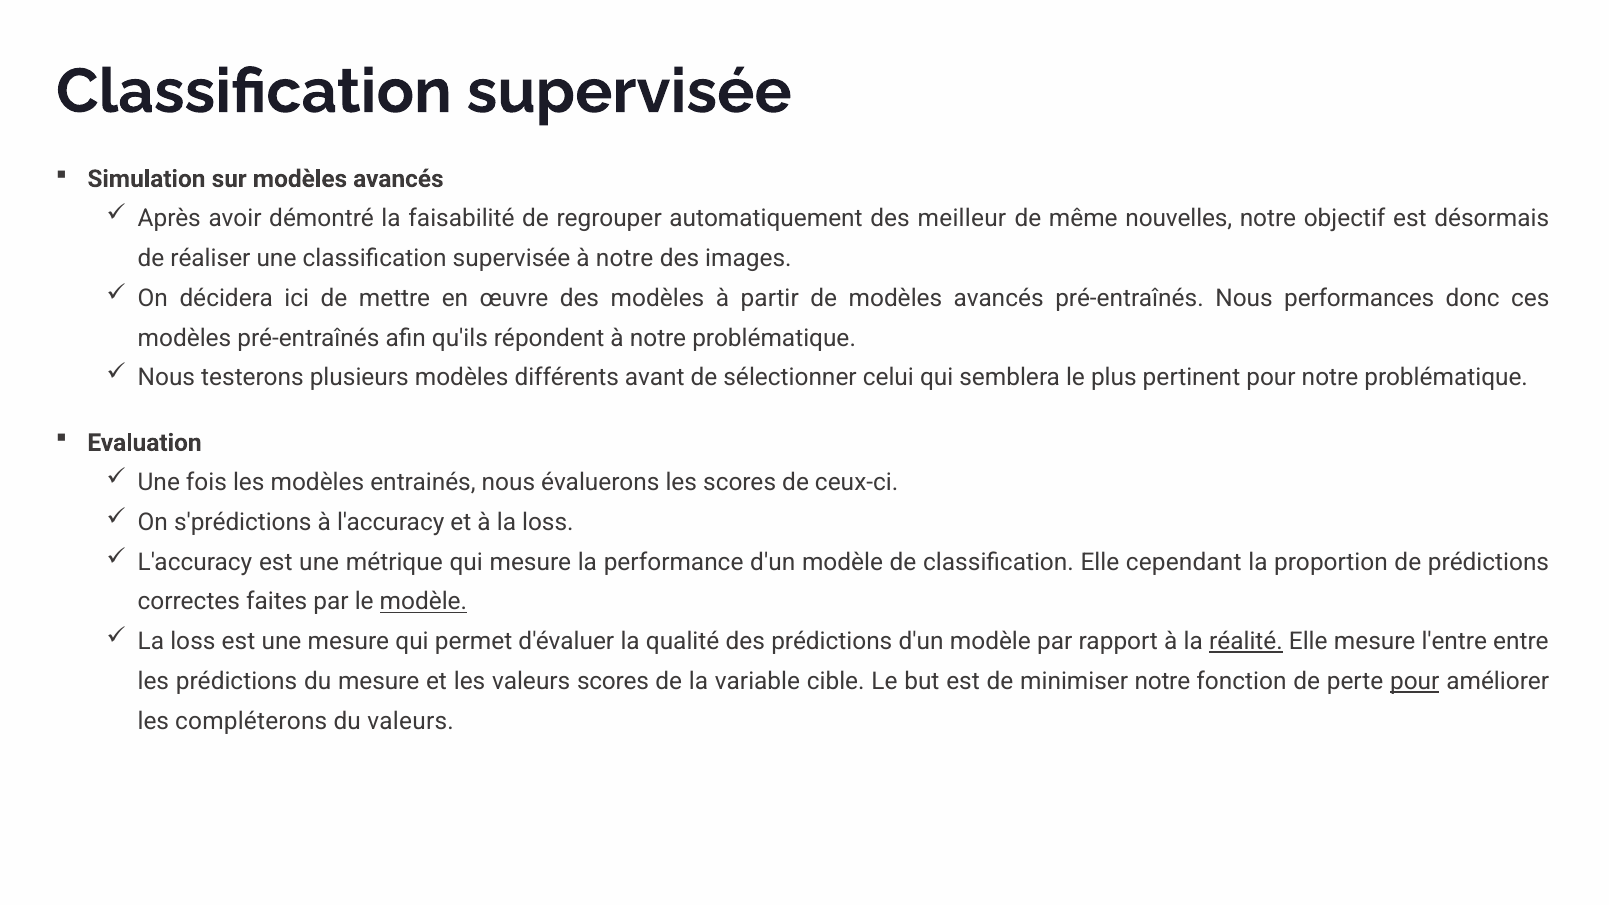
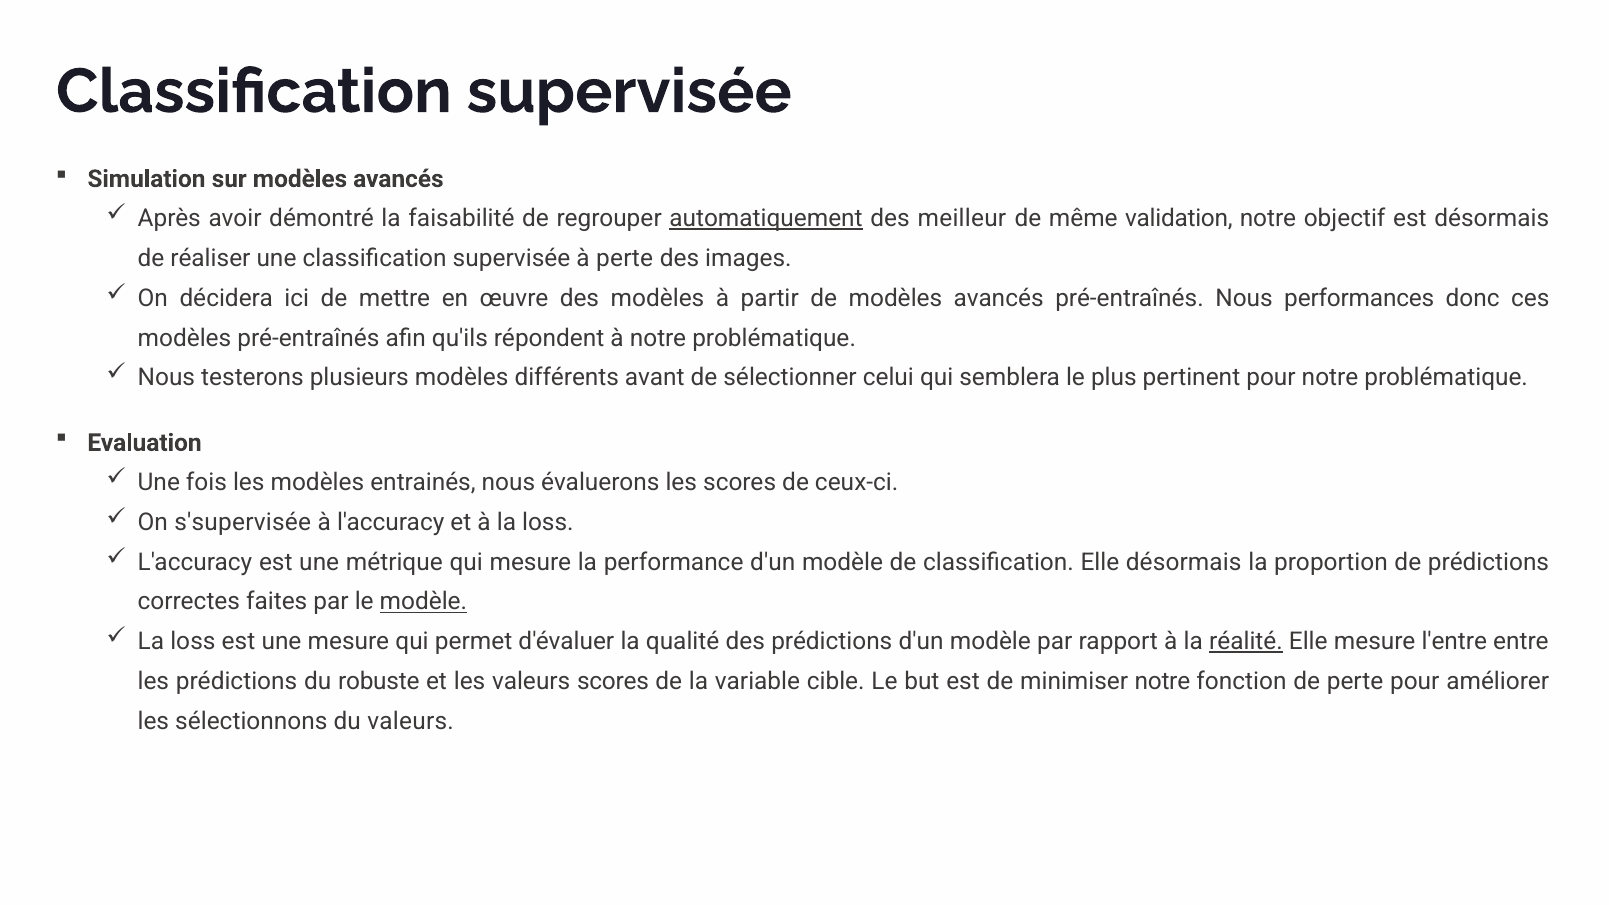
automatiquement underline: none -> present (766, 219)
nouvelles: nouvelles -> validation (1179, 219)
supervisée à notre: notre -> perte (625, 259)
s'prédictions: s'prédictions -> s'supervisée (243, 522)
Elle cependant: cependant -> désormais (1184, 562)
du mesure: mesure -> robuste (379, 682)
pour underline: present -> none (1415, 682)
compléterons: compléterons -> sélectionnons (251, 721)
